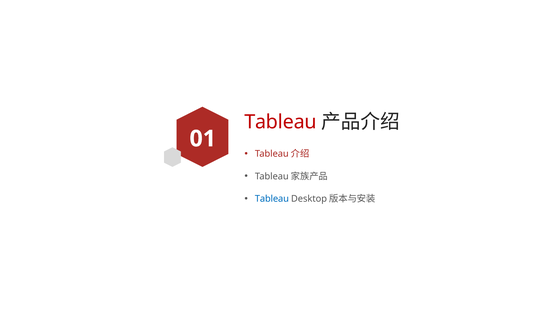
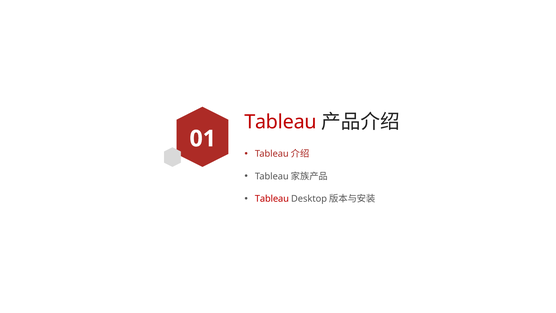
Tableau colour: blue -> red (272, 199)
